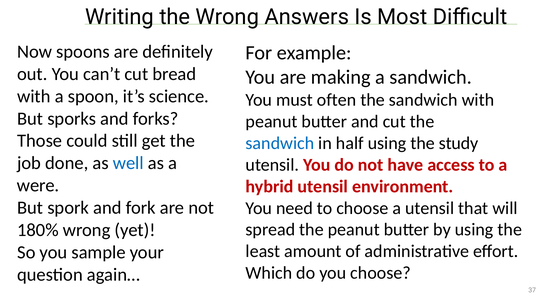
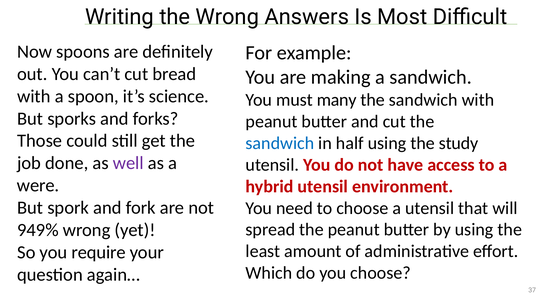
often: often -> many (337, 100)
well colour: blue -> purple (128, 163)
180%: 180% -> 949% (38, 230)
sample: sample -> require (99, 252)
